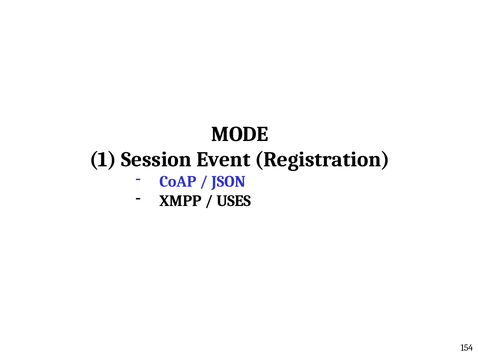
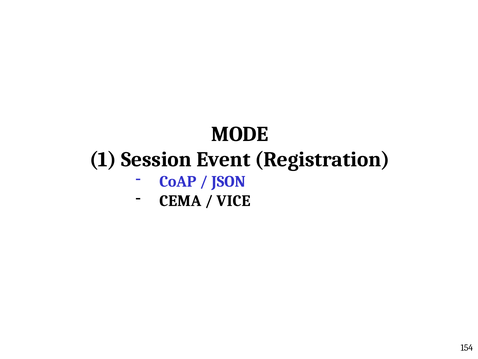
XMPP: XMPP -> CEMA (180, 200)
USES: USES -> VICE (234, 200)
